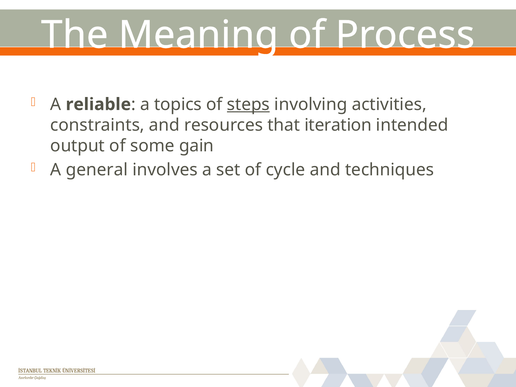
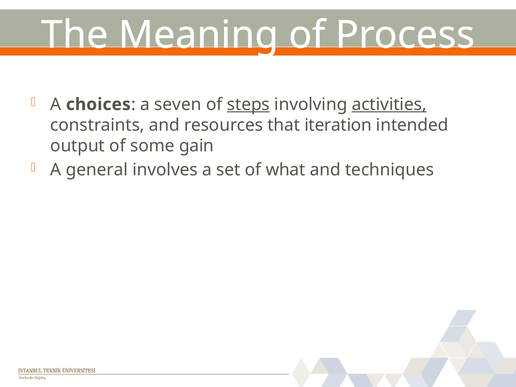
reliable: reliable -> choices (98, 104)
topics: topics -> seven (178, 104)
activities underline: none -> present (389, 104)
cycle: cycle -> what (286, 170)
